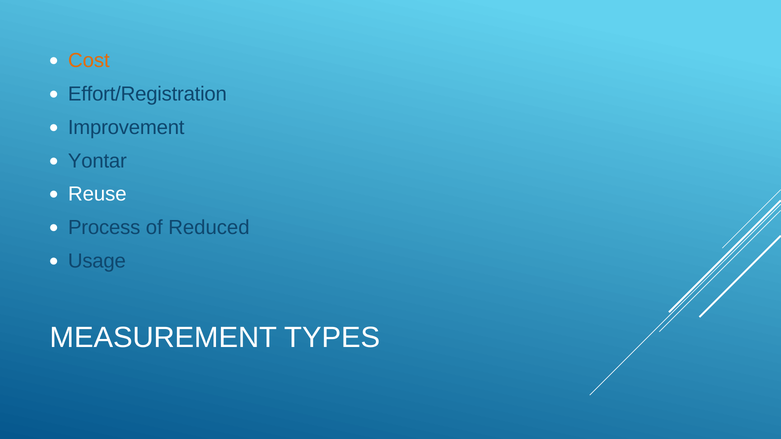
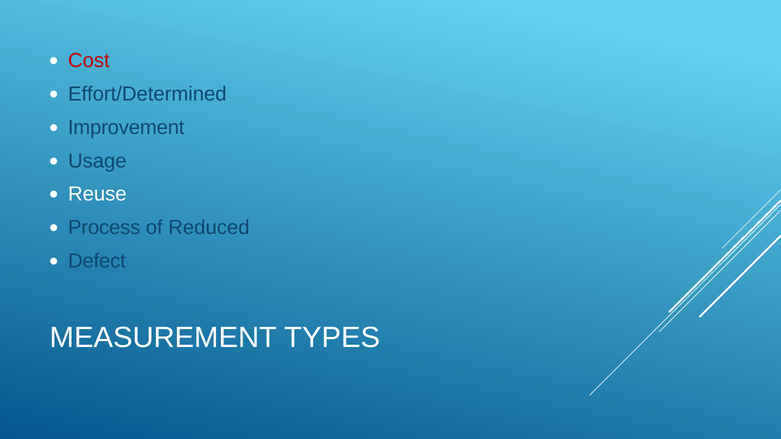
Cost colour: orange -> red (89, 60)
Effort/Registration: Effort/Registration -> Effort/Determined (147, 94)
Yontar: Yontar -> Usage (97, 161)
Usage: Usage -> Defect (97, 261)
